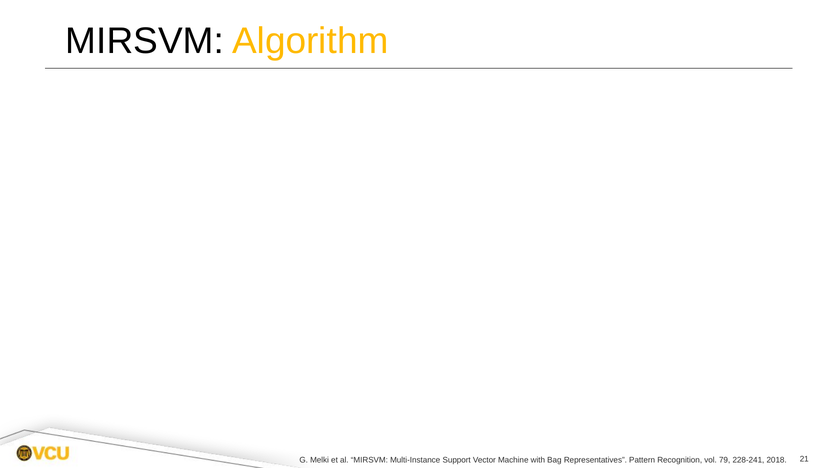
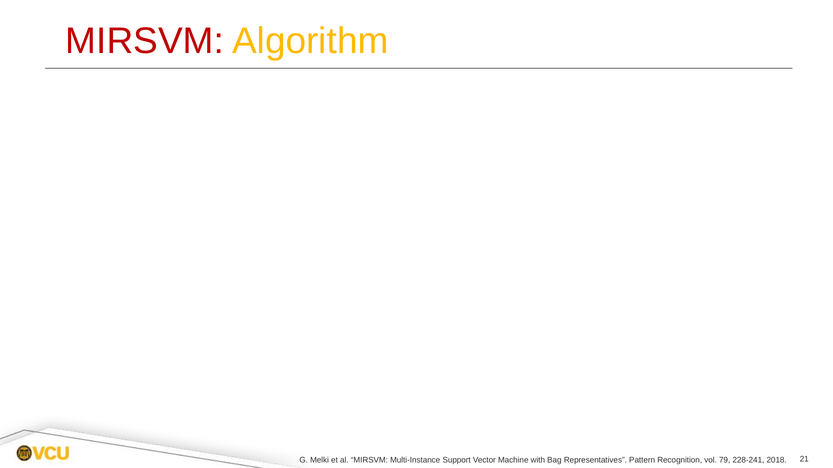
MIRSVM colour: black -> red (145, 41)
